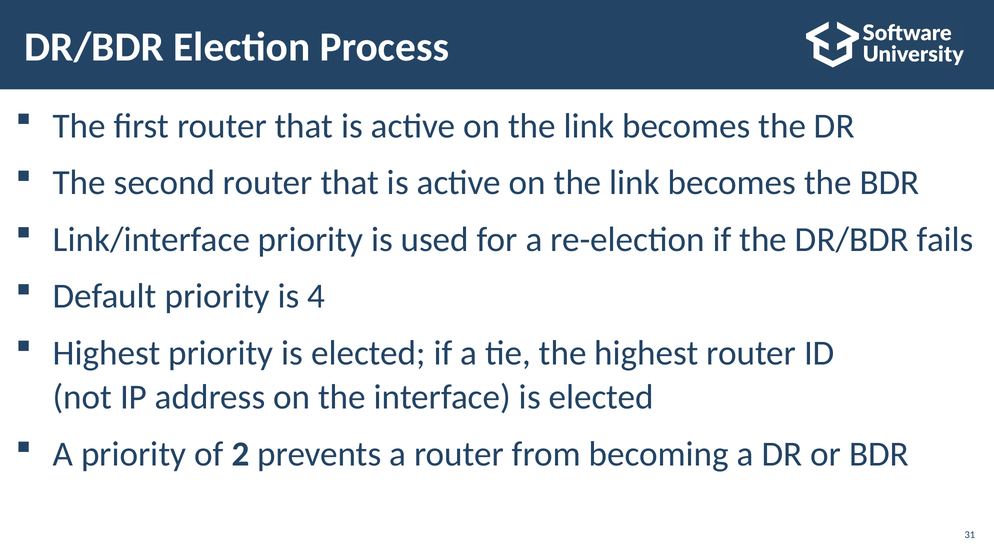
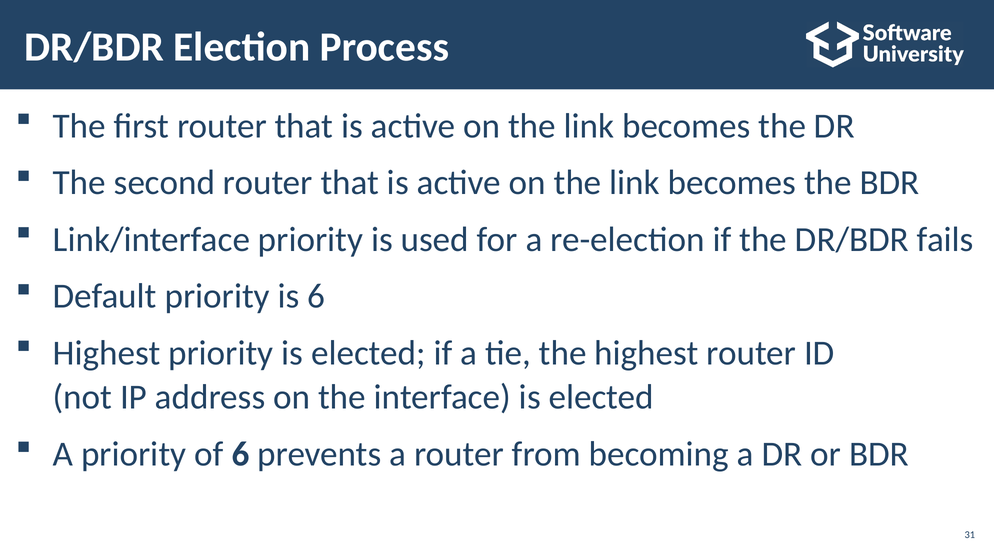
is 4: 4 -> 6 (316, 296)
of 2: 2 -> 6 (241, 454)
